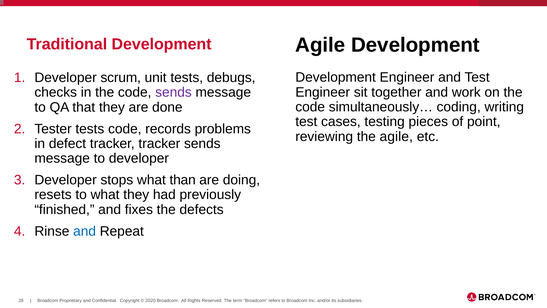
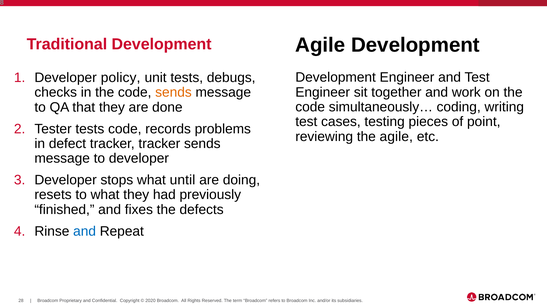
scrum: scrum -> policy (121, 78)
sends colour: purple -> orange (173, 92)
than: than -> until (182, 180)
